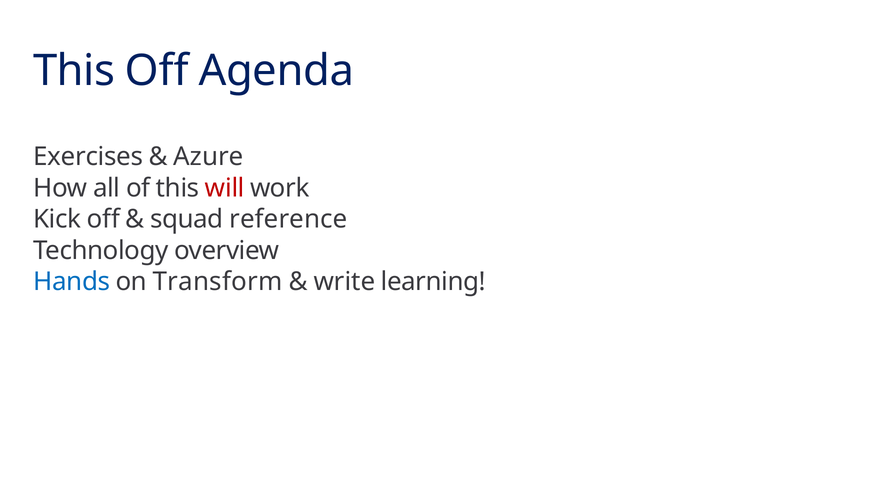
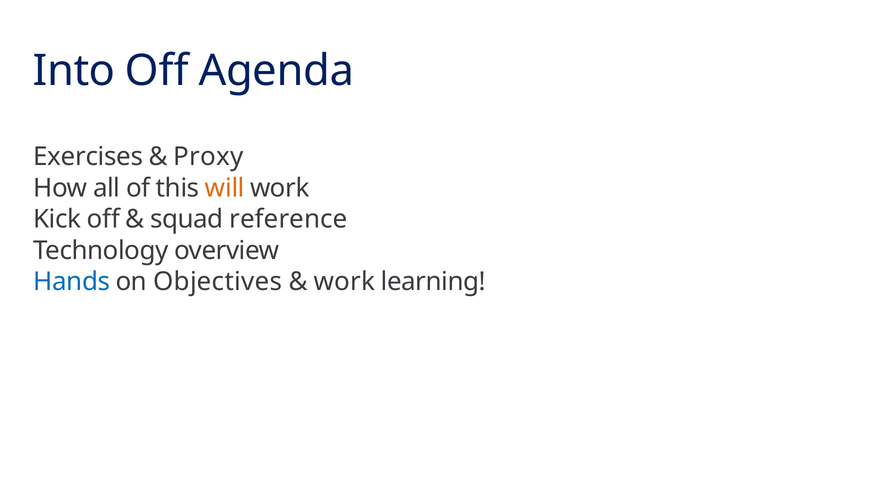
This: This -> Into (74, 71)
Azure: Azure -> Proxy (208, 157)
will colour: red -> orange (225, 188)
Transform: Transform -> Objectives (218, 282)
write: write -> work (344, 282)
